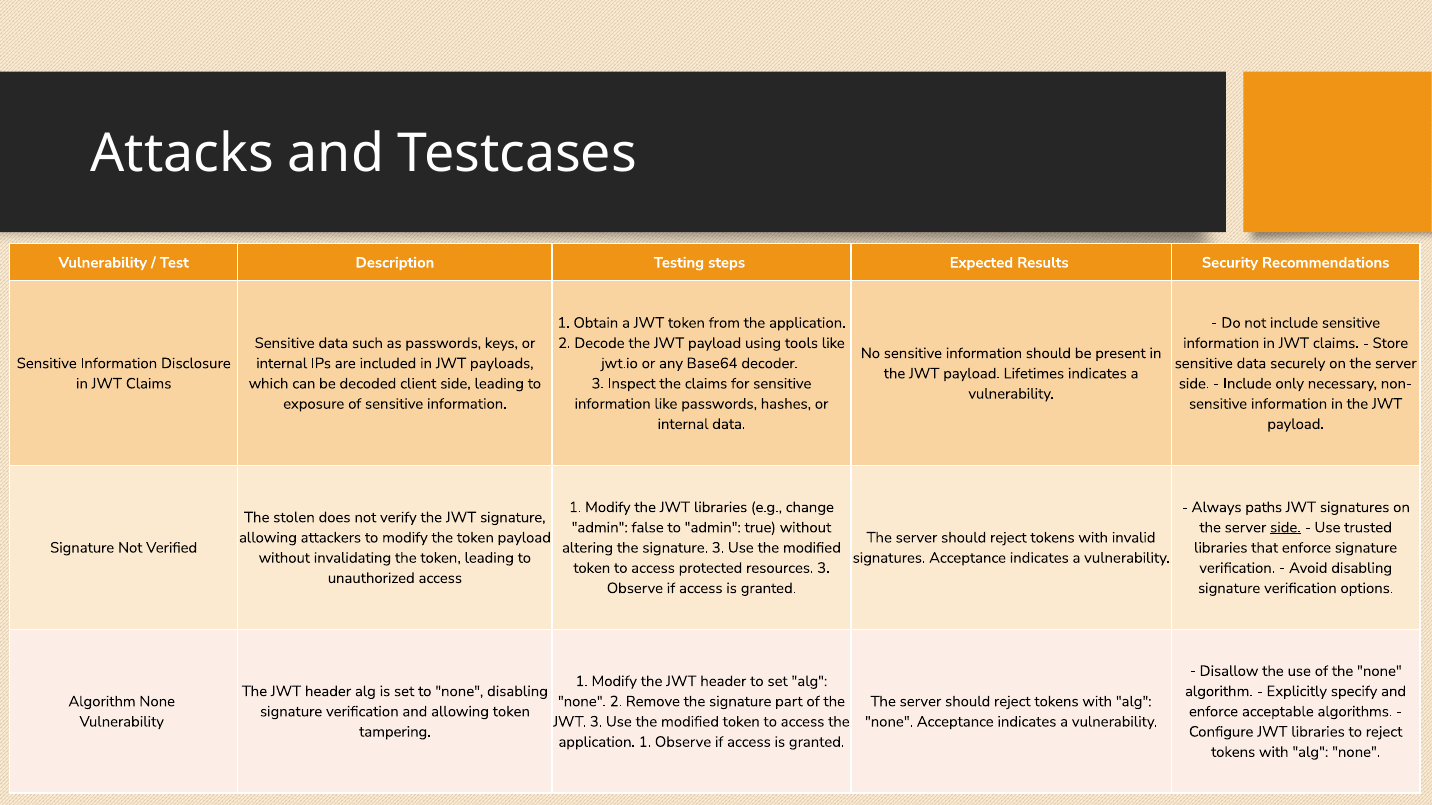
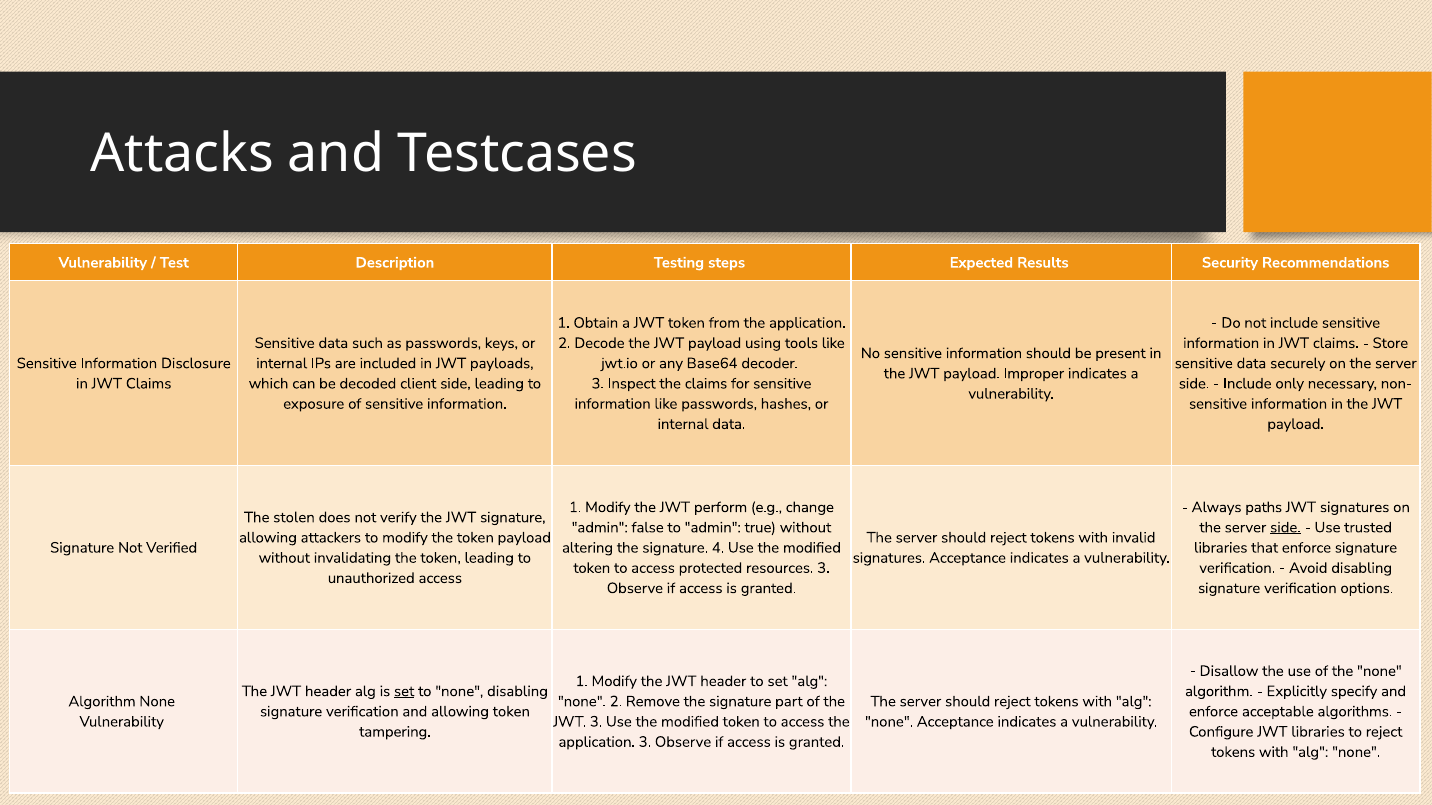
Lifetimes: Lifetimes -> Improper (1034, 374)
the JWT libraries: libraries -> perform (721, 508)
signature 3: 3 -> 4 (718, 548)
set underline: none -> present (404, 692)
application 1: 1 -> 3 (645, 742)
